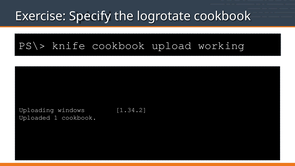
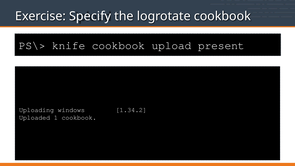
working: working -> present (221, 45)
